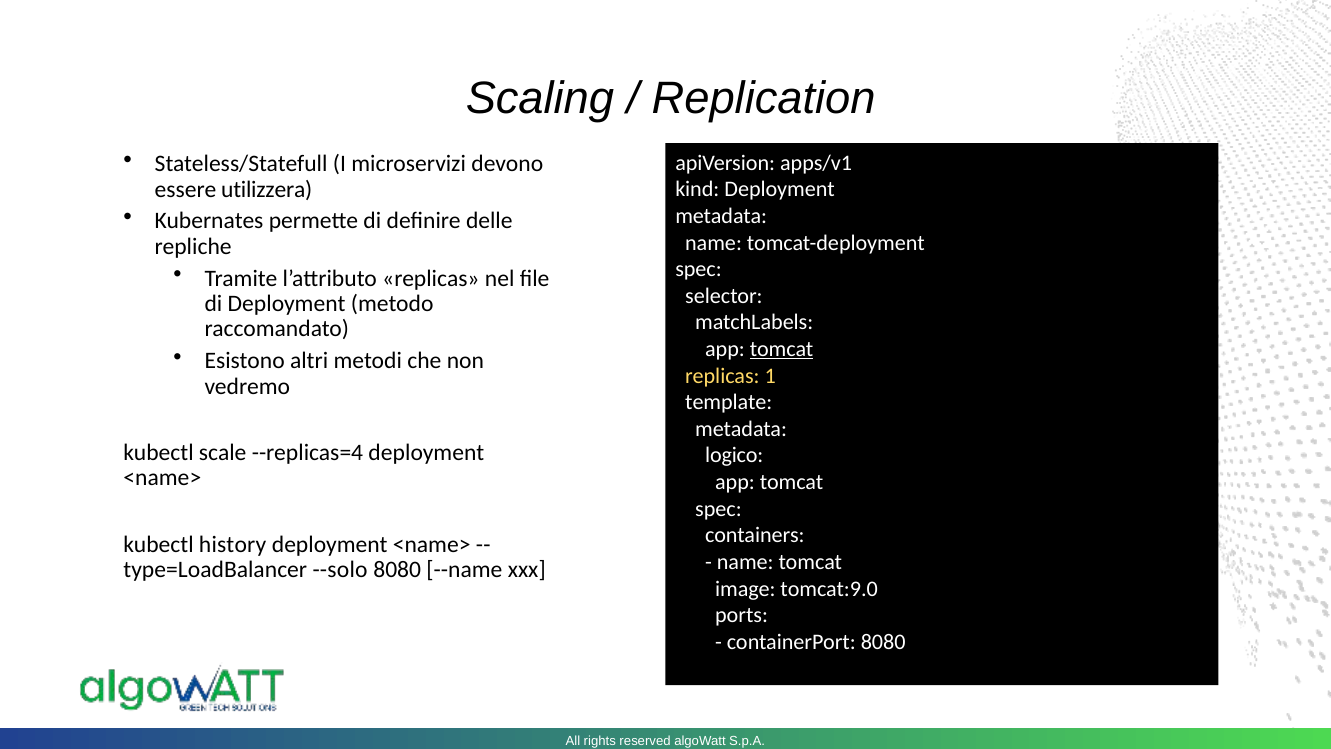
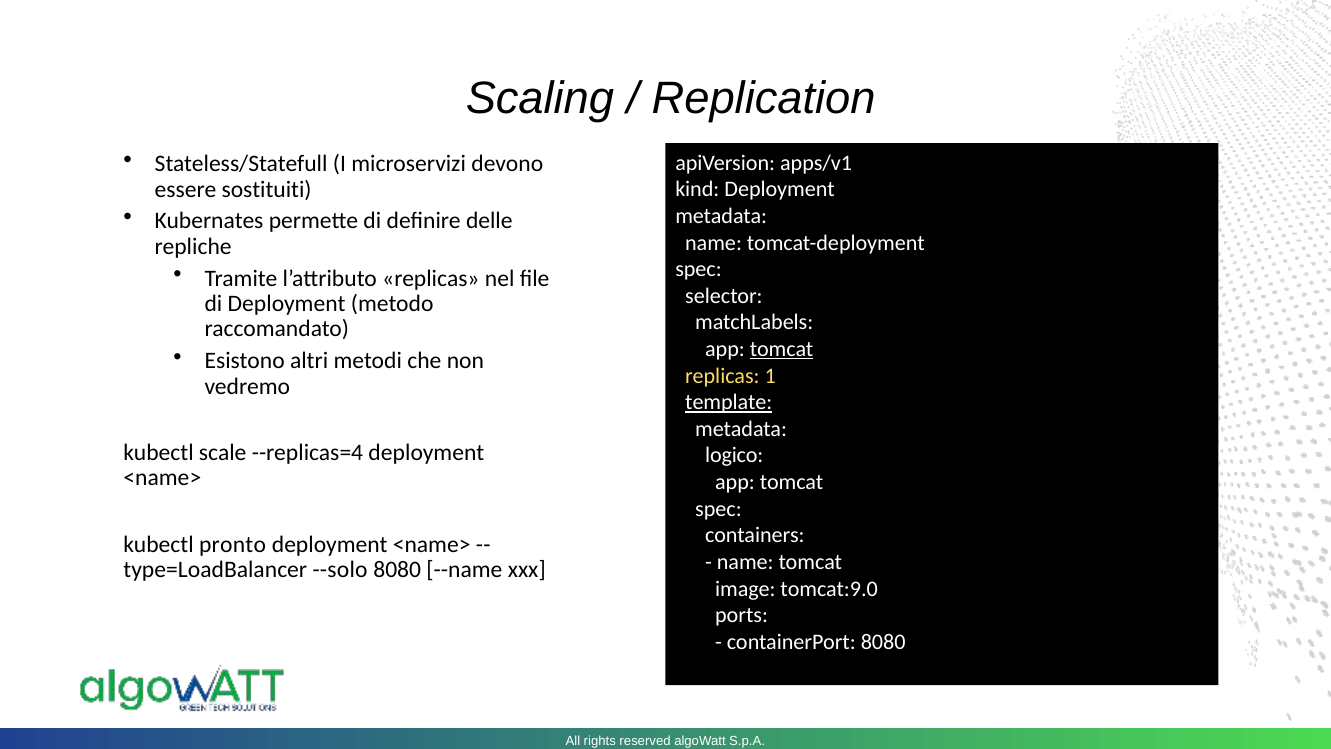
utilizzera: utilizzera -> sostituiti (267, 189)
template underline: none -> present (729, 402)
history: history -> pronto (233, 544)
